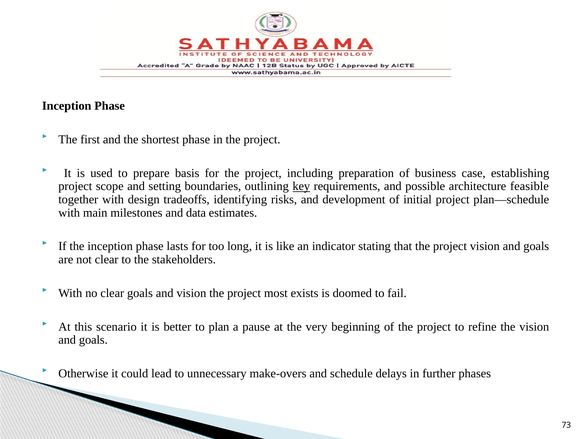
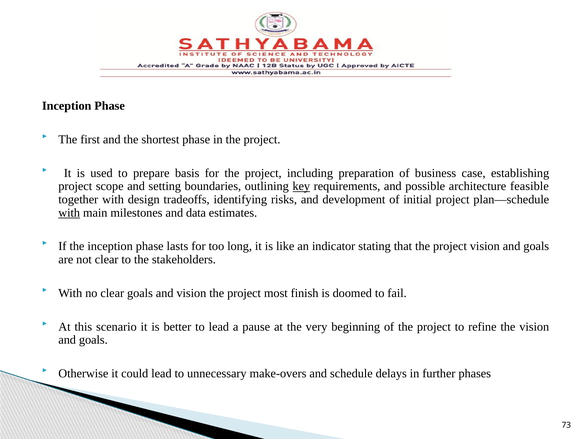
with underline: none -> present (69, 213)
exists: exists -> finish (305, 293)
to plan: plan -> lead (219, 327)
